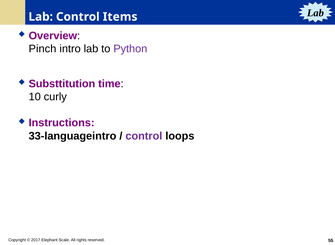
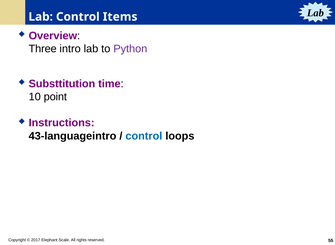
Pinch: Pinch -> Three (43, 49)
curly: curly -> point (55, 97)
33-languageintro: 33-languageintro -> 43-languageintro (73, 136)
control colour: purple -> blue (144, 136)
